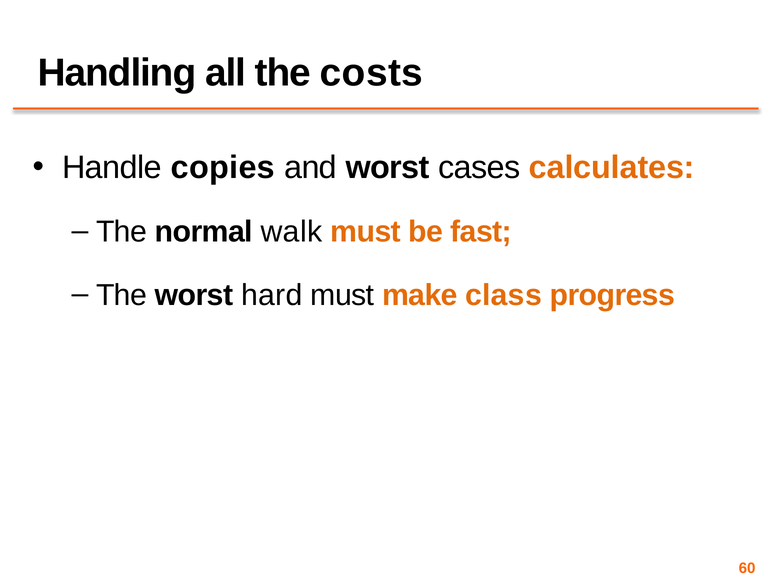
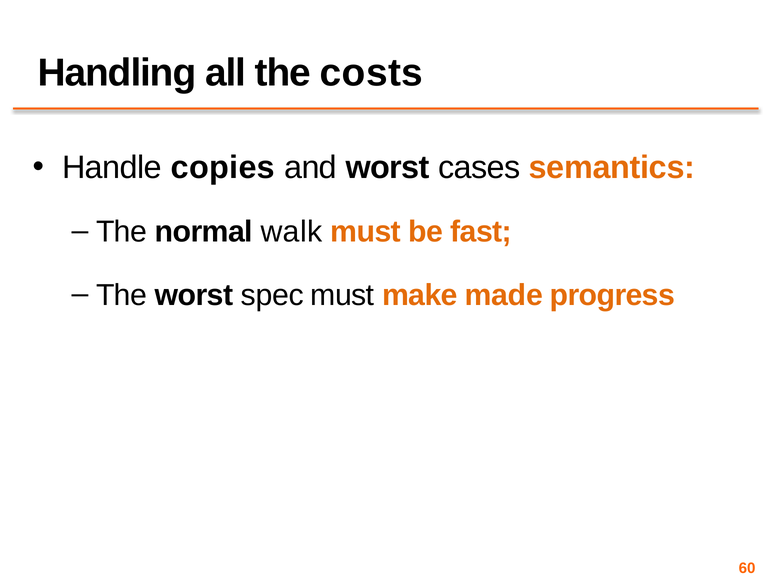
calculates: calculates -> semantics (612, 167)
hard: hard -> spec (272, 295)
class: class -> made (504, 295)
